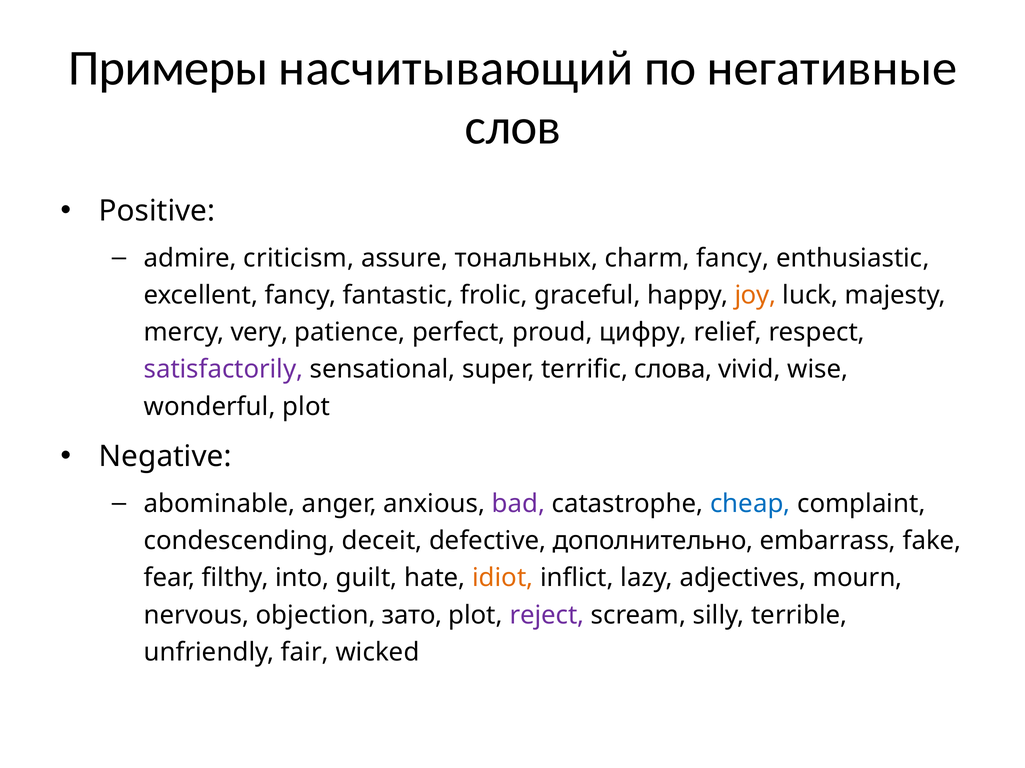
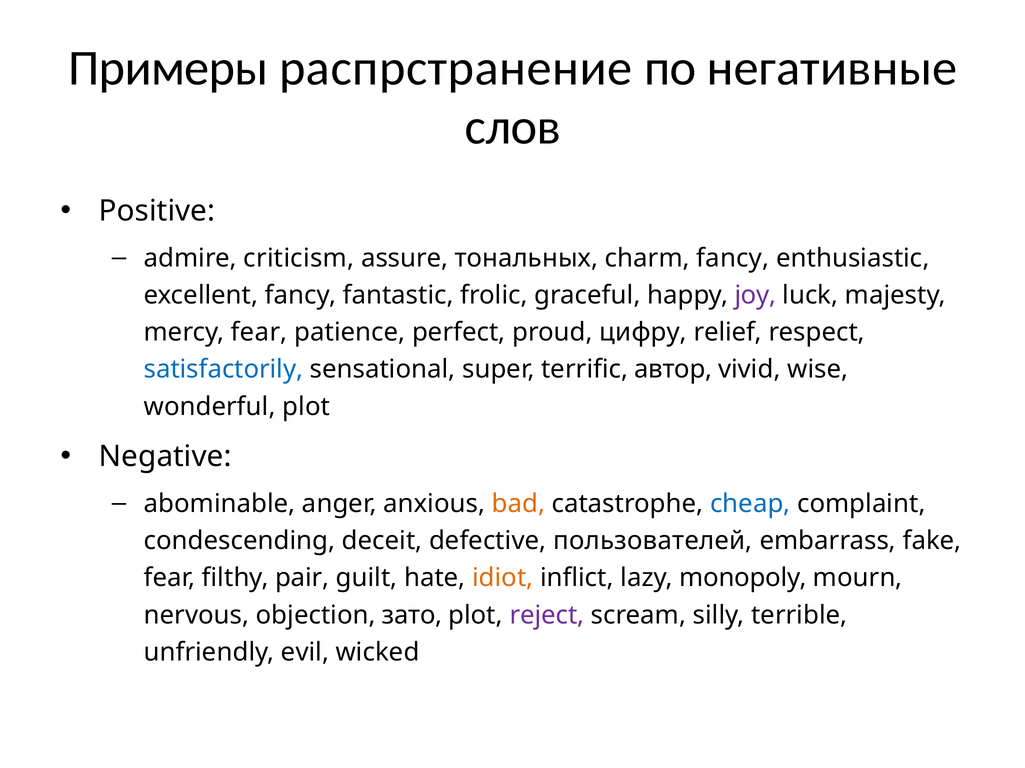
насчитывающий: насчитывающий -> распрстранение (456, 68)
joy colour: orange -> purple (755, 295)
mercy very: very -> fear (259, 333)
satisfactorily colour: purple -> blue (223, 370)
слова: слова -> автор (673, 370)
bad colour: purple -> orange (518, 504)
дополнительно: дополнительно -> пользователей (653, 541)
into: into -> pair (302, 578)
adjectives: adjectives -> monopoly (743, 578)
fair: fair -> evil (305, 653)
